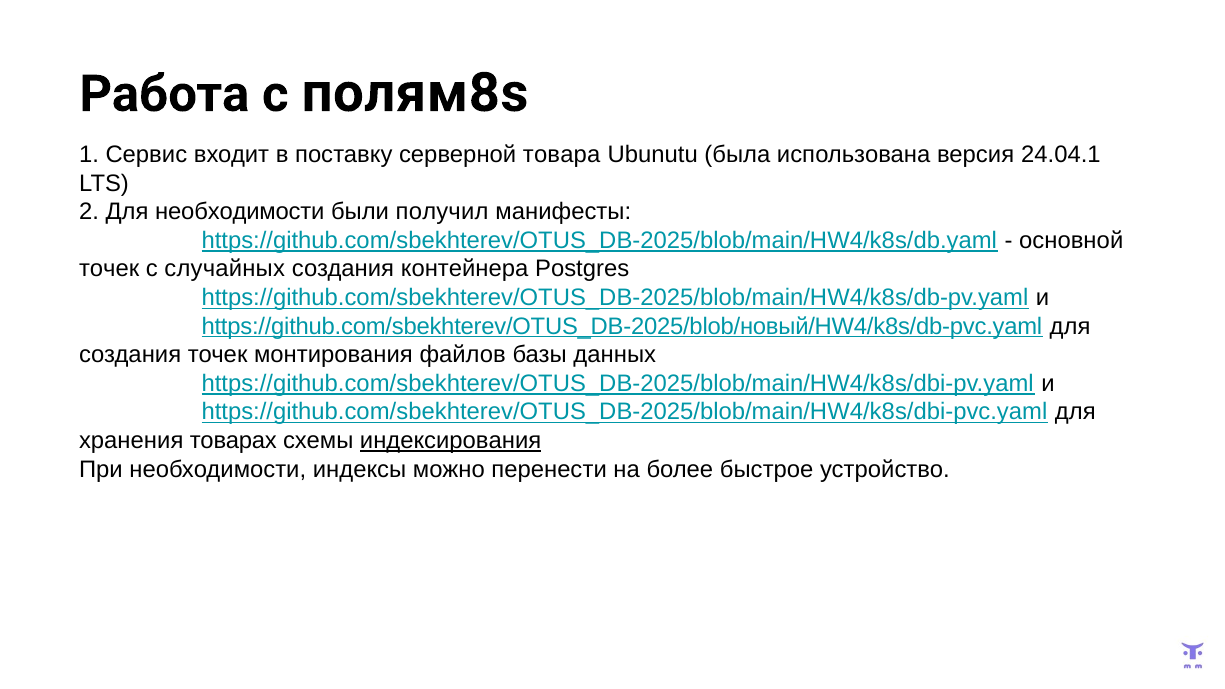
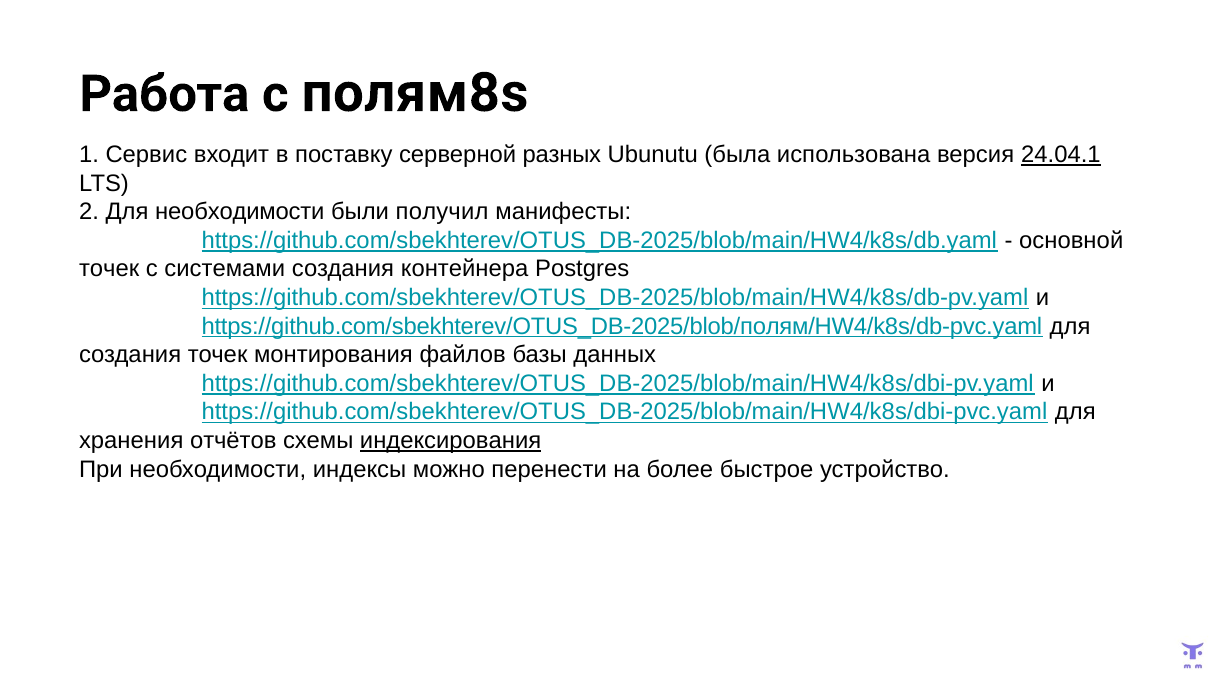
товара: товара -> разных (562, 155)
24.04.1 underline: none -> present (1061, 155)
случайных: случайных -> системами (225, 269)
https://github.com/sbekhterev/OTUS_DB-2025/blob/новый/HW4/k8s/db-pvc.yaml: https://github.com/sbekhterev/OTUS_DB-2025/blob/новый/HW4/k8s/db-pvc.yaml -> https://github.com/sbekhterev/OTUS_DB-2025/blob/полям/HW4/k8s/db-pvc.yaml (622, 326)
товарах: товарах -> отчётов (233, 441)
